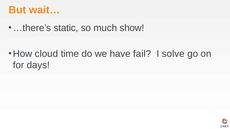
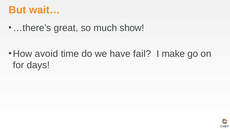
static: static -> great (66, 28)
cloud: cloud -> avoid (46, 54)
solve: solve -> make (173, 54)
